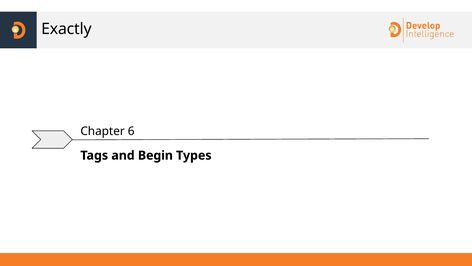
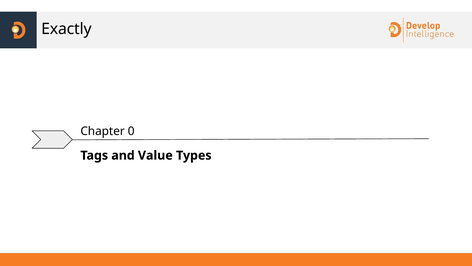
6: 6 -> 0 (131, 131)
Begin: Begin -> Value (155, 155)
